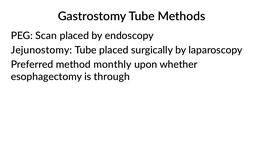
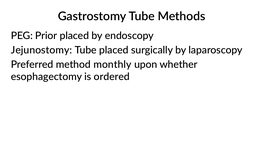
Scan: Scan -> Prior (46, 36)
through: through -> ordered (112, 77)
